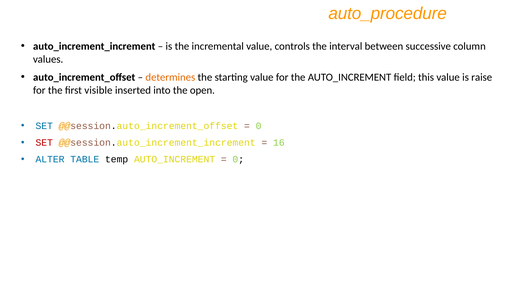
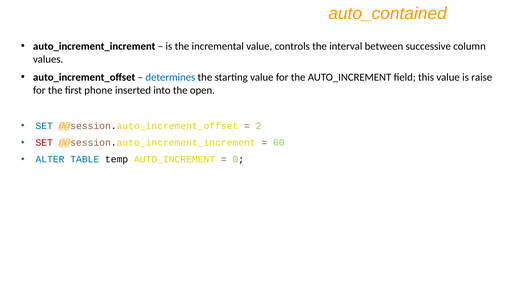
auto_procedure: auto_procedure -> auto_contained (388, 13)
determines colour: orange -> blue (170, 77)
visible: visible -> phone (98, 90)
0: 0 -> 2 (259, 126)
16: 16 -> 60 (279, 143)
